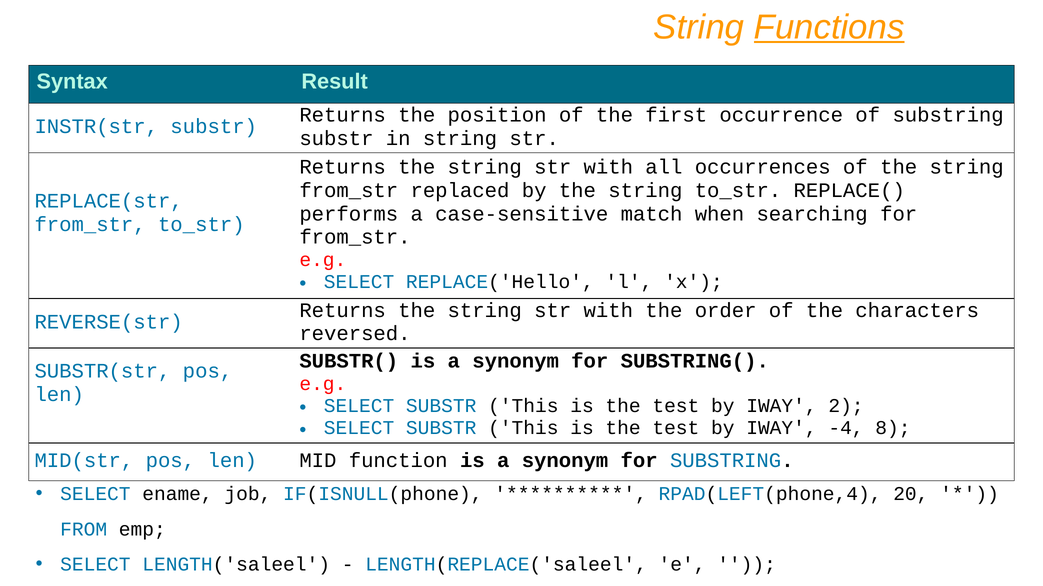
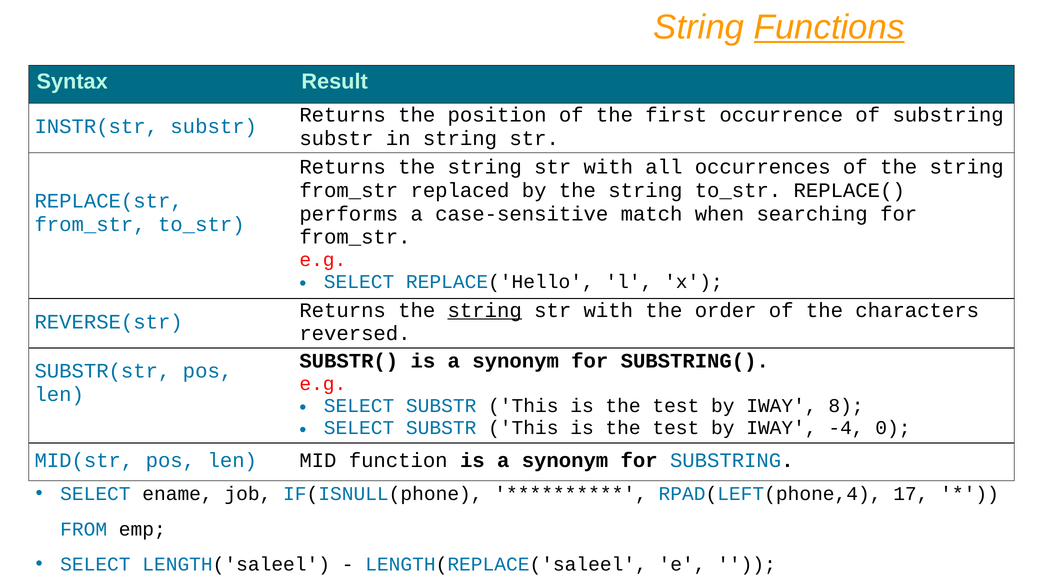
string underline: none -> present (485, 311)
2: 2 -> 8 (846, 406)
8: 8 -> 0 (893, 429)
20: 20 -> 17 (911, 495)
